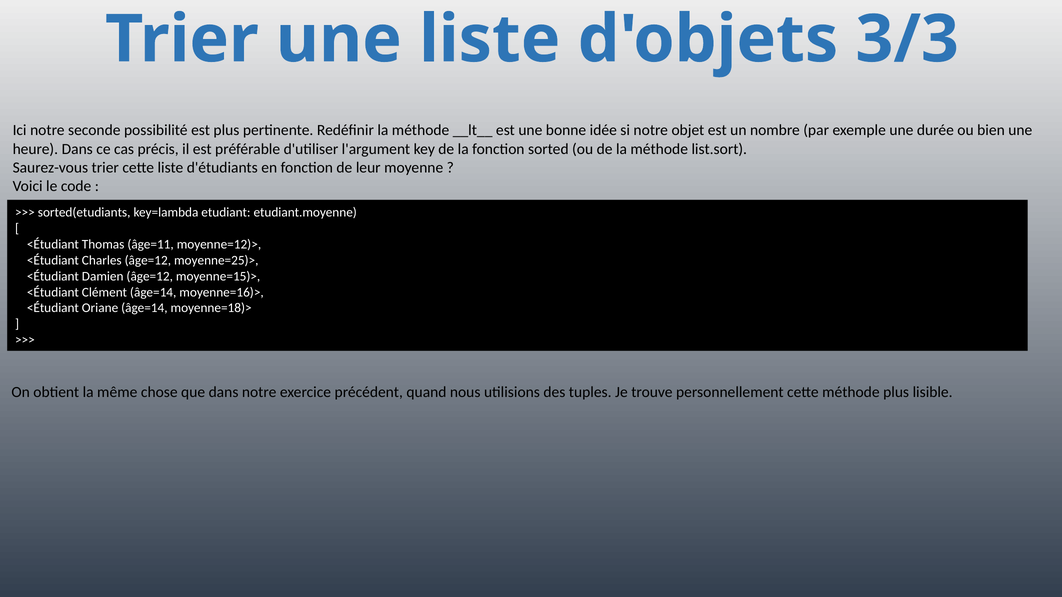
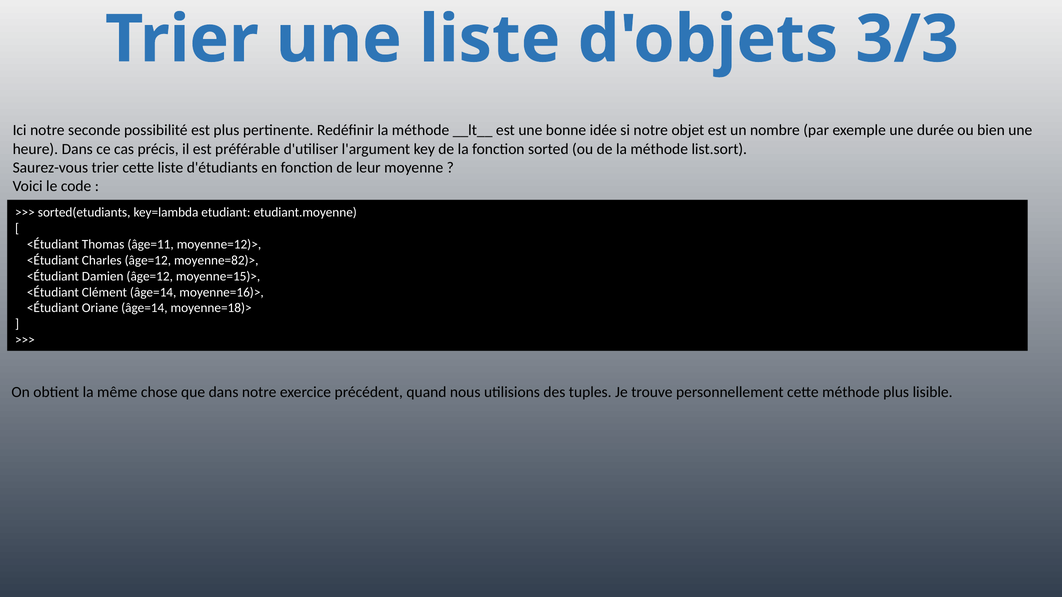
moyenne=25)>: moyenne=25)> -> moyenne=82)> (216, 261)
